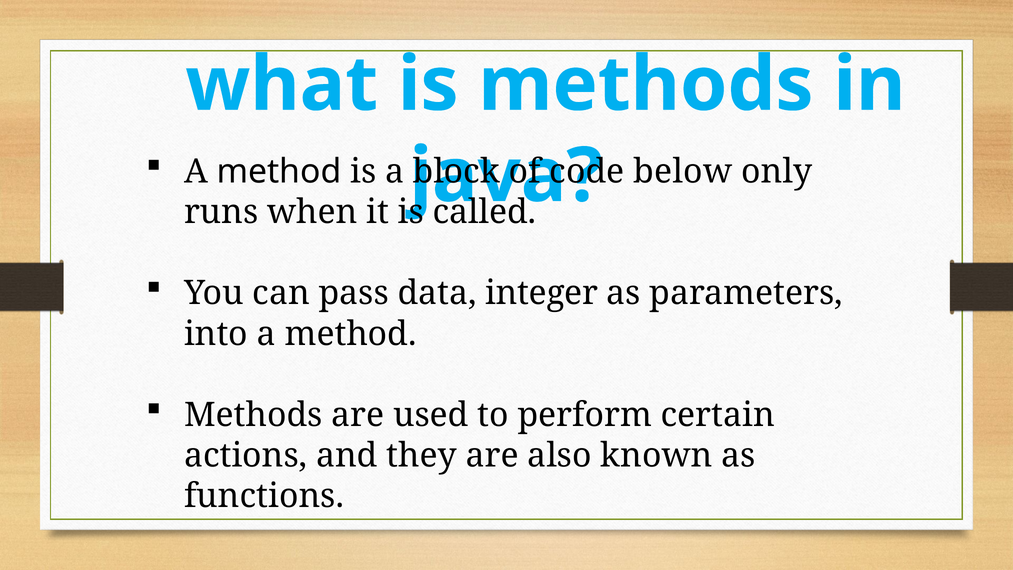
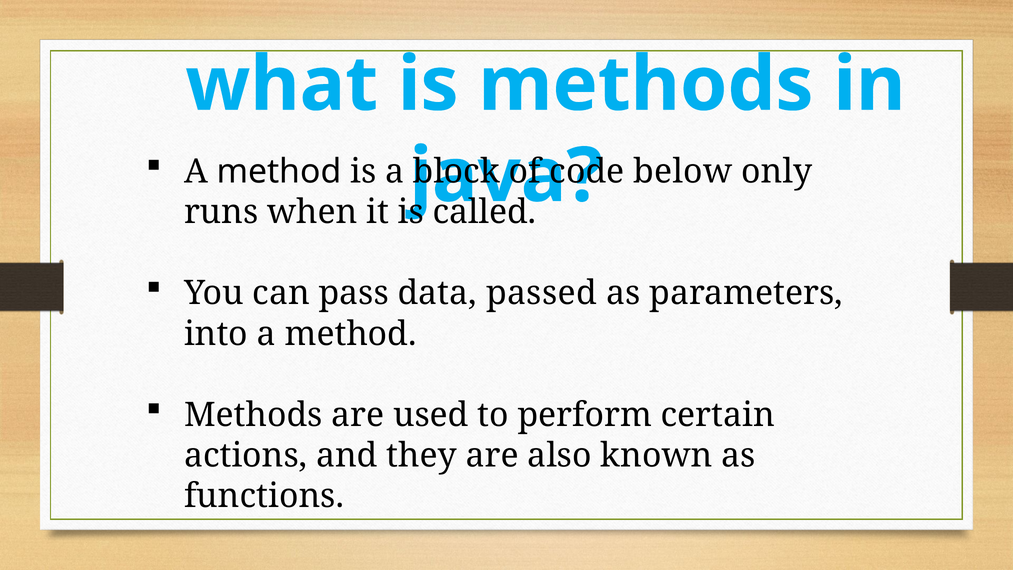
integer: integer -> passed (541, 293)
